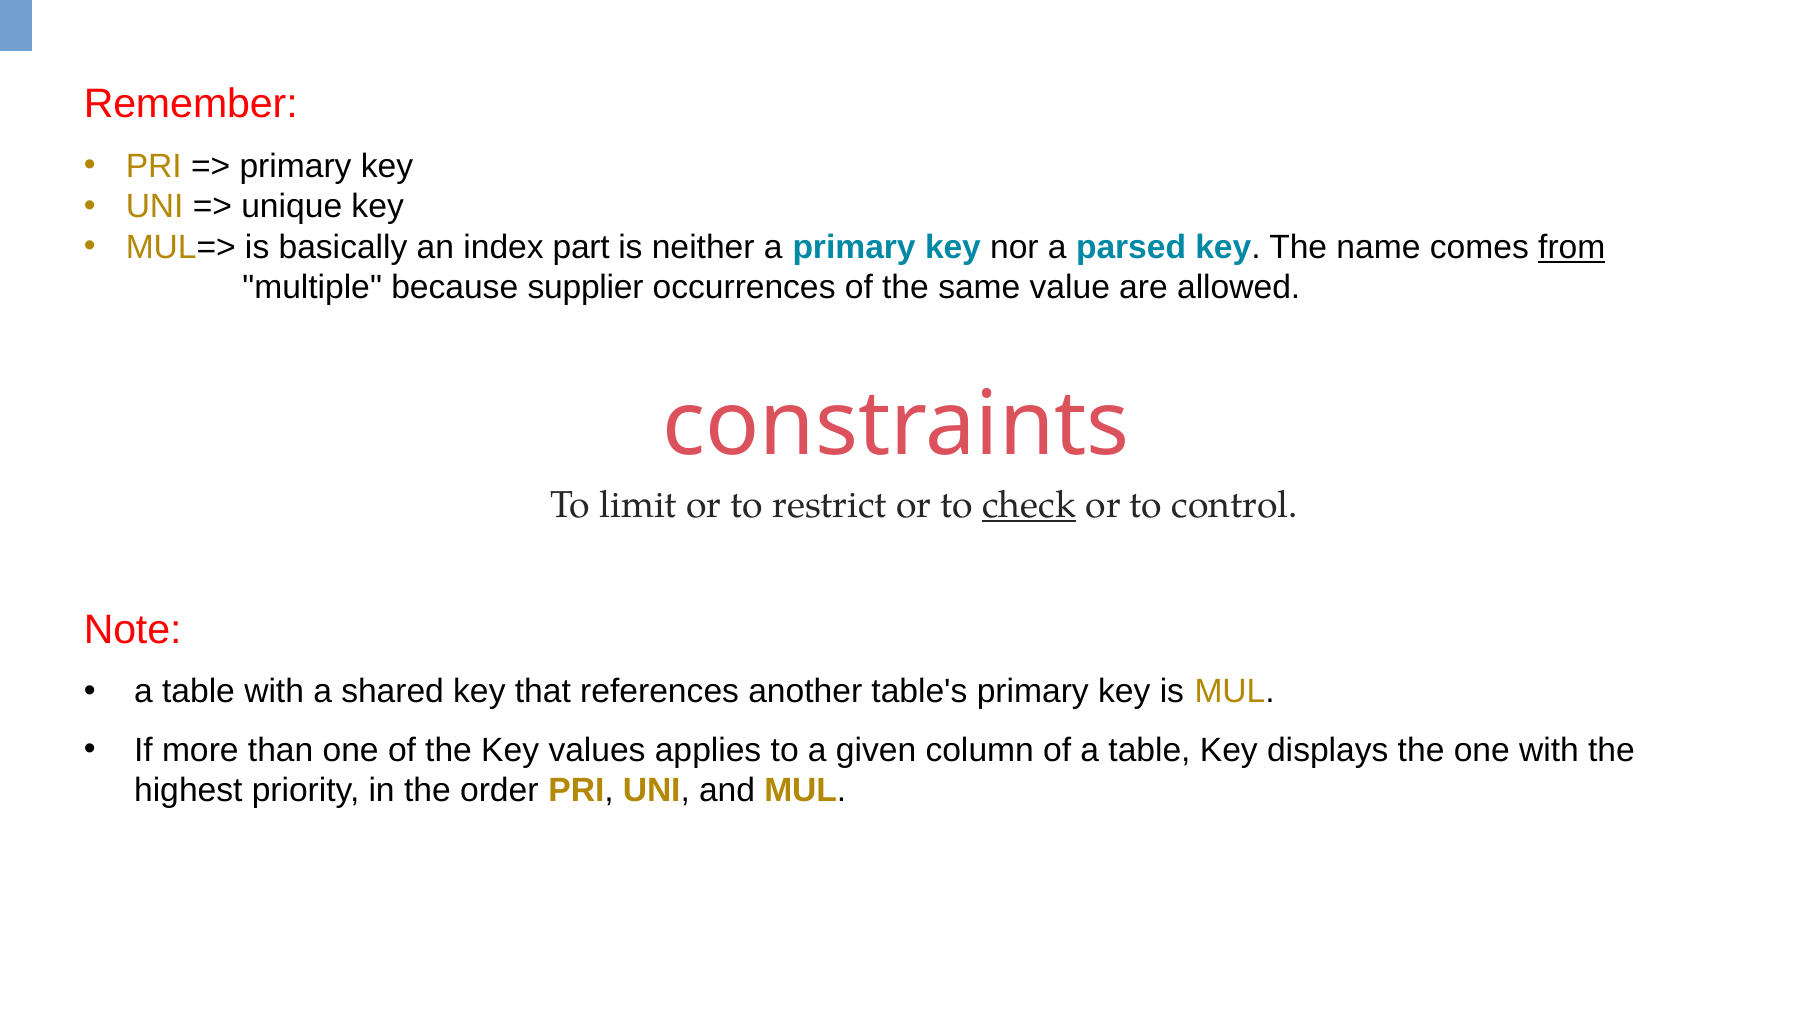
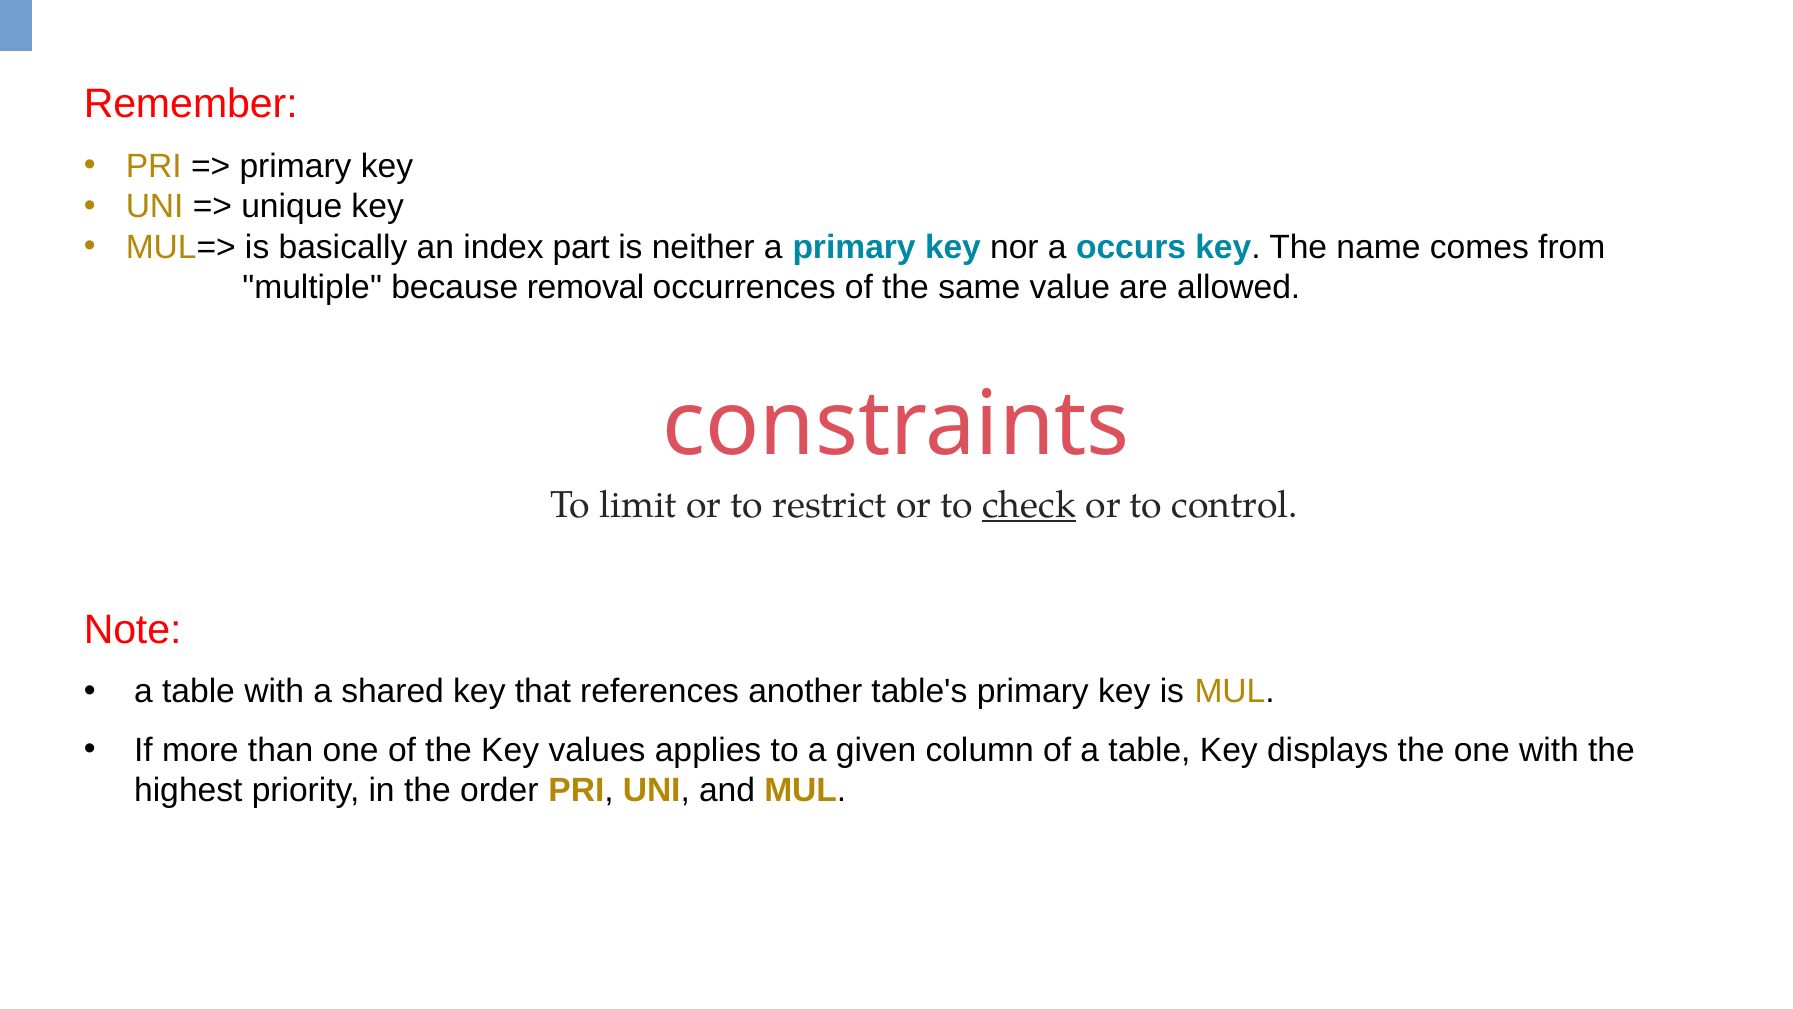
parsed: parsed -> occurs (1131, 247)
from underline: present -> none (1572, 247)
supplier: supplier -> removal (586, 287)
